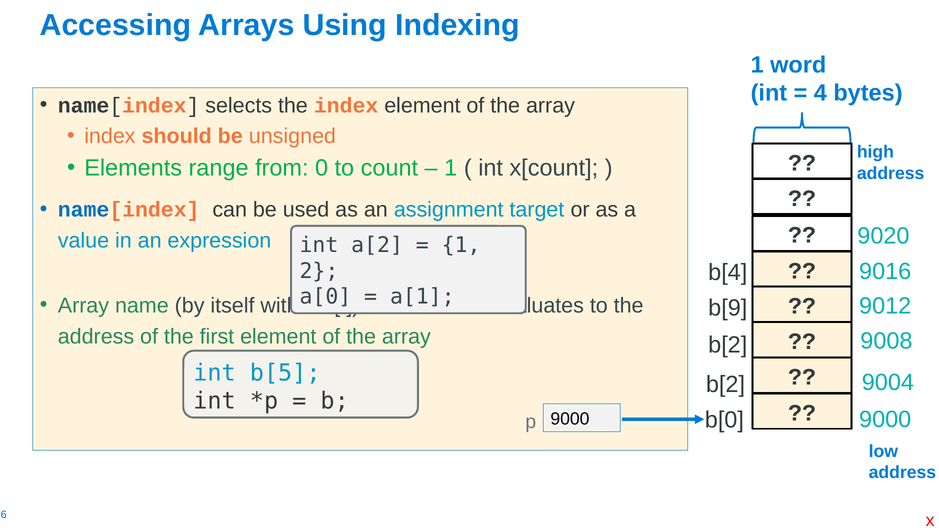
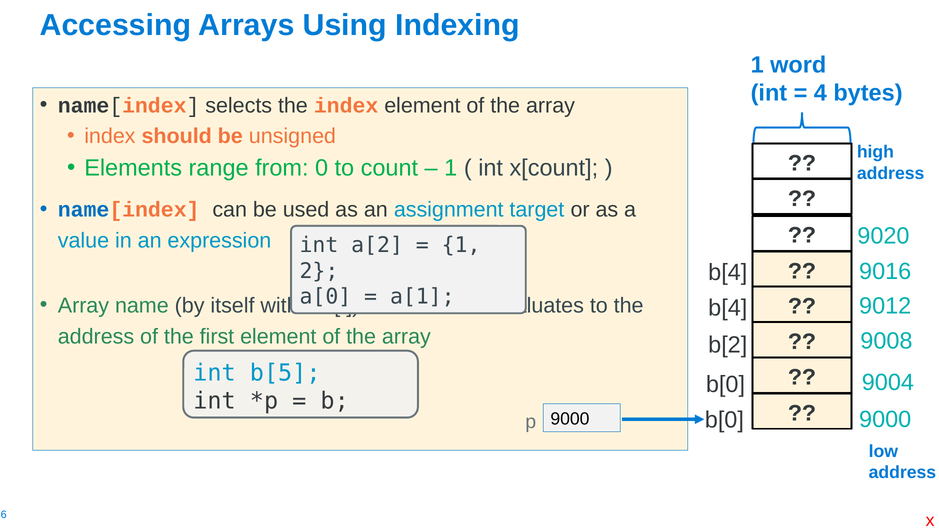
b[9: b[9 -> b[4 (728, 308)
b[2: b[2 -> b[0 (725, 384)
